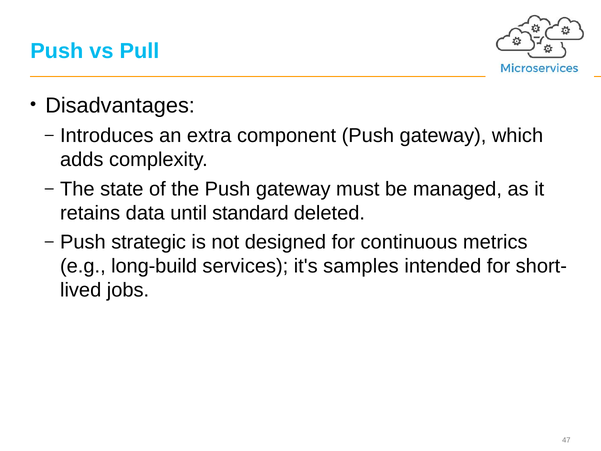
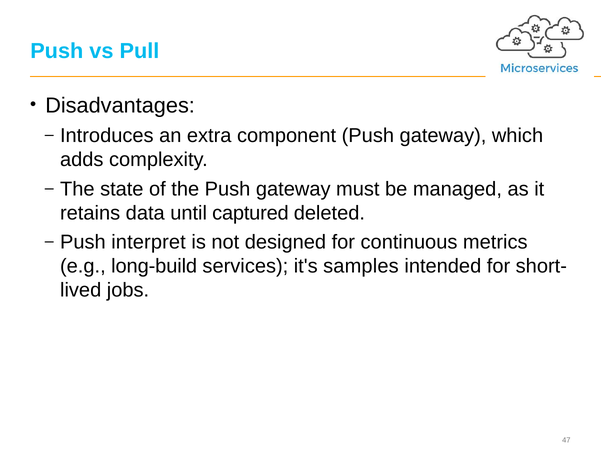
standard: standard -> captured (250, 213)
strategic: strategic -> interpret (149, 242)
